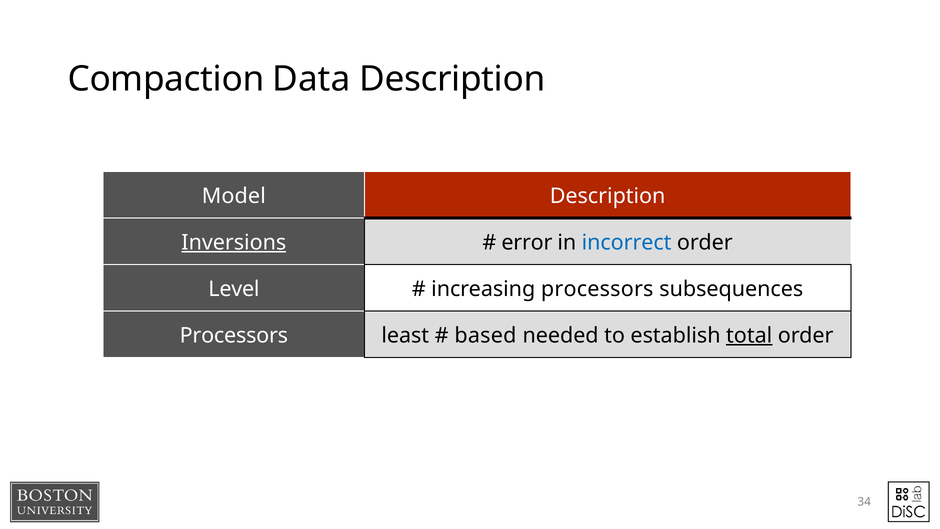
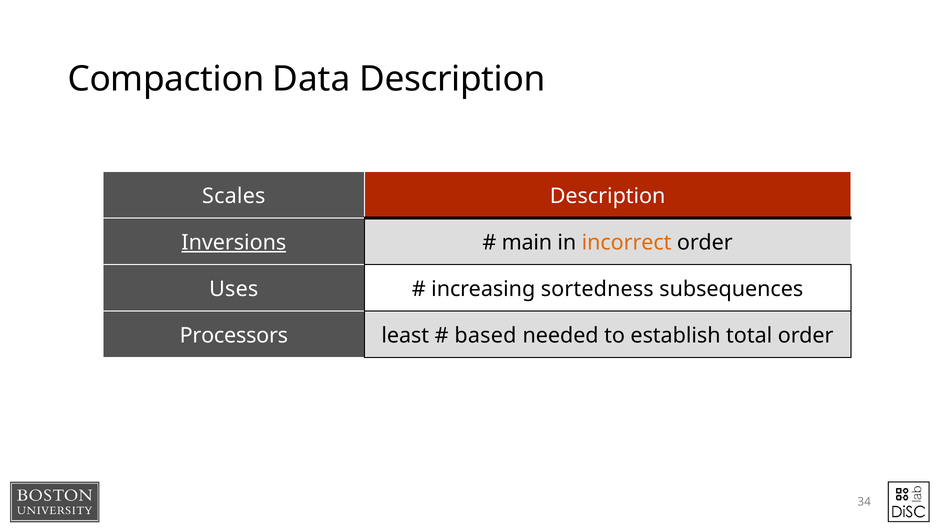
Model: Model -> Scales (234, 196)
error: error -> main (527, 242)
incorrect colour: blue -> orange (627, 242)
Level: Level -> Uses (234, 289)
increasing processors: processors -> sortedness (597, 289)
total underline: present -> none (749, 335)
